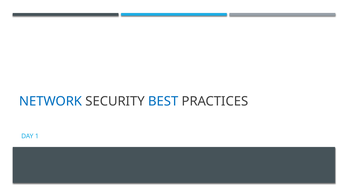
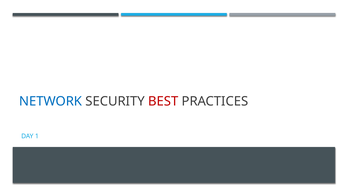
BEST colour: blue -> red (163, 101)
